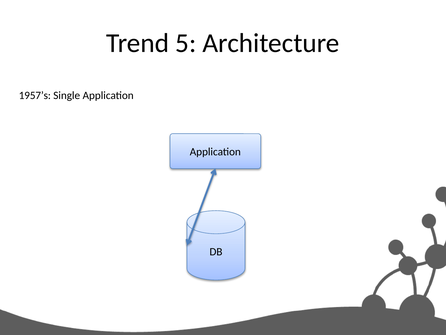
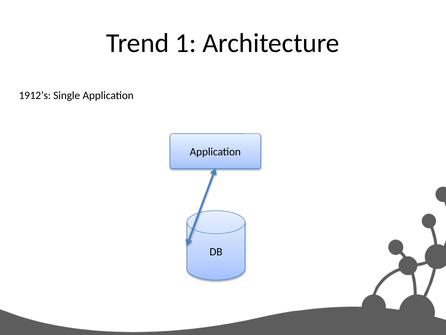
5: 5 -> 1 (186, 43)
1957’s: 1957’s -> 1912’s (35, 95)
